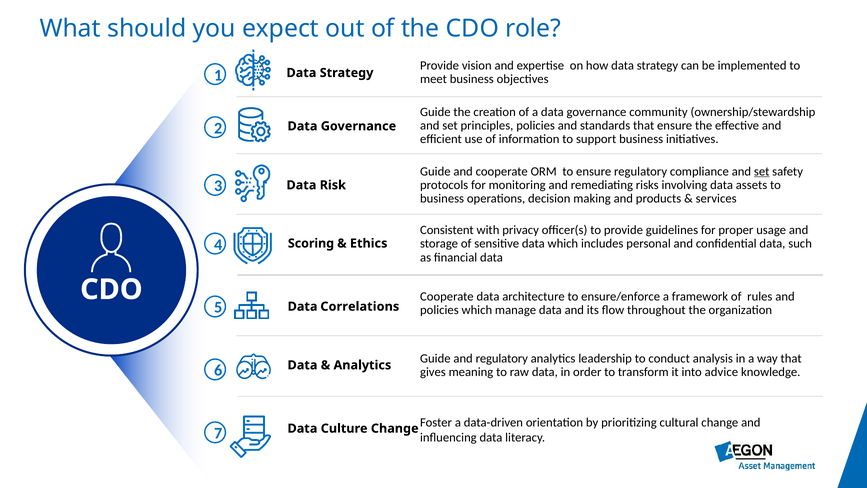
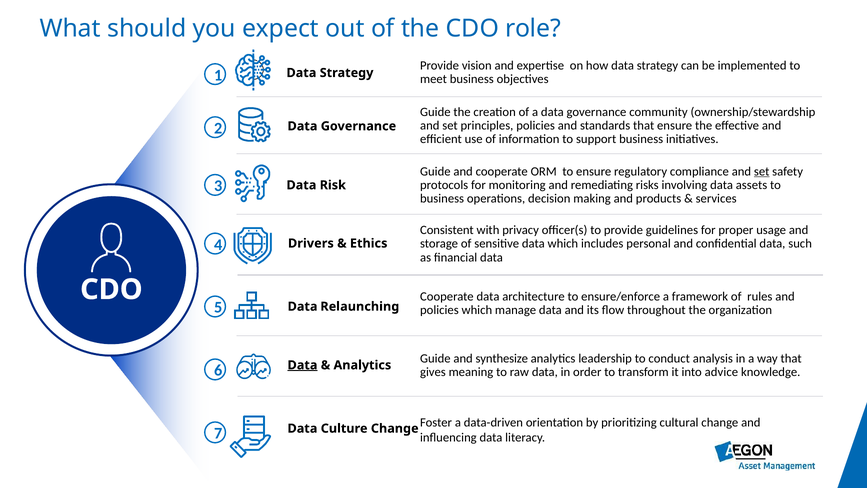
Scoring: Scoring -> Drivers (311, 243)
Correlations: Correlations -> Relaunching (360, 306)
and regulatory: regulatory -> synthesize (502, 358)
Data underline: none -> present (302, 365)
